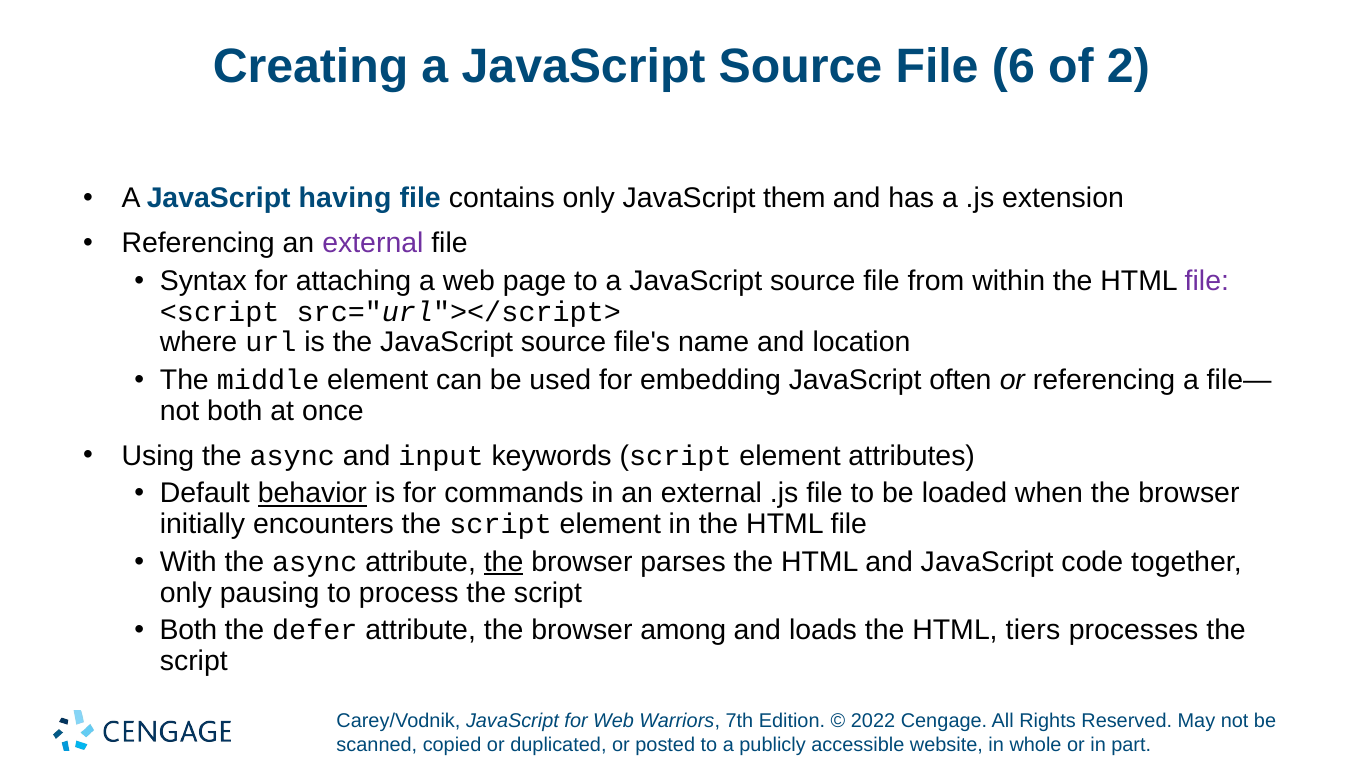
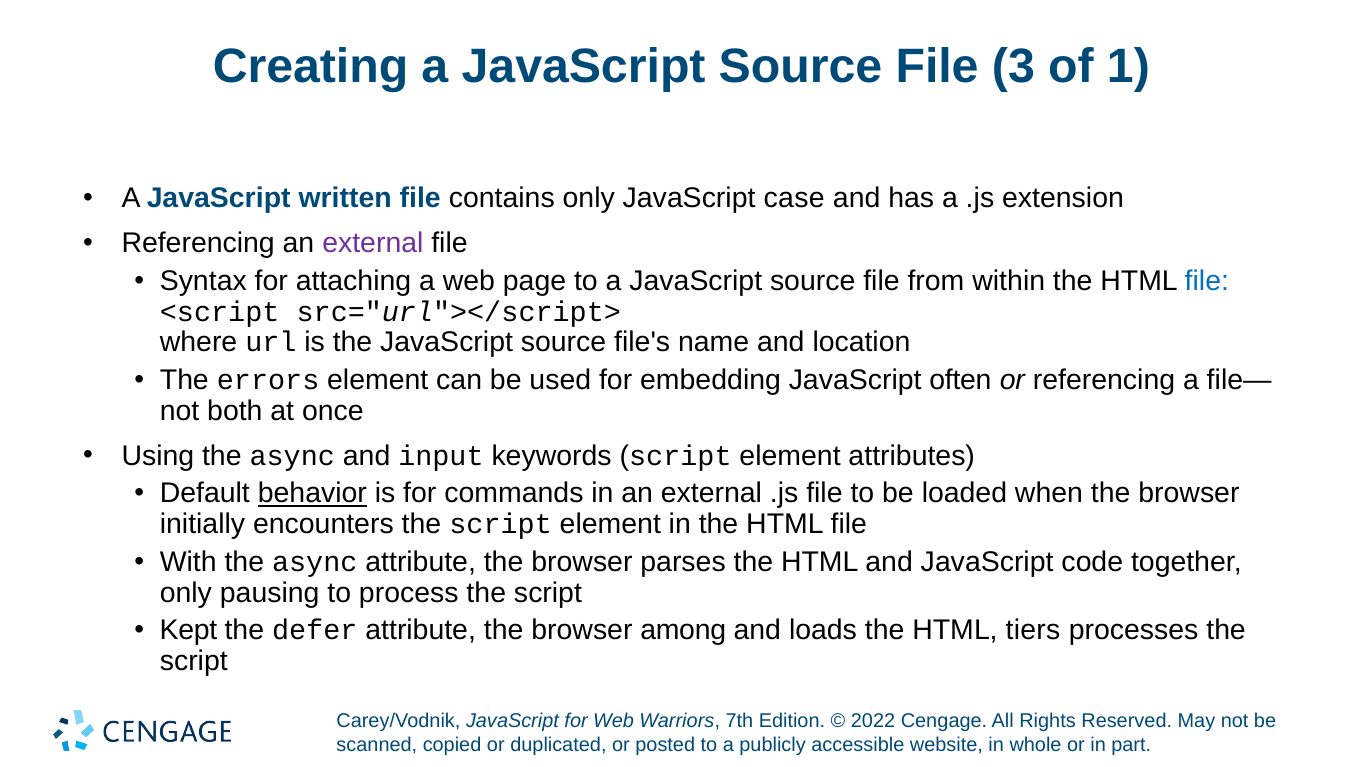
6: 6 -> 3 (1013, 67)
2: 2 -> 1 (1128, 67)
having: having -> written (345, 198)
them: them -> case (794, 198)
file colour: purple -> blue (1207, 281)
middle: middle -> errors (268, 380)
the underline: present -> none (504, 562)
Both: Both -> Kept (188, 631)
